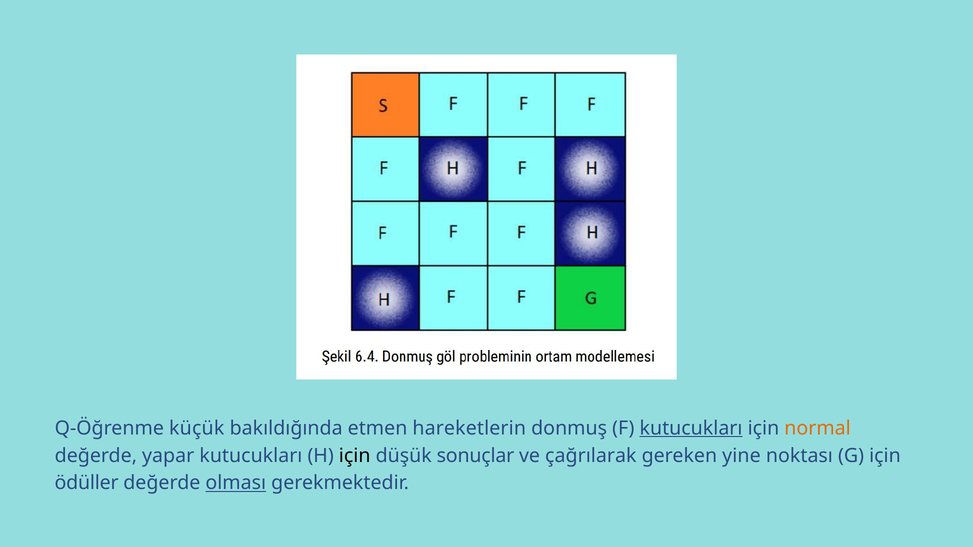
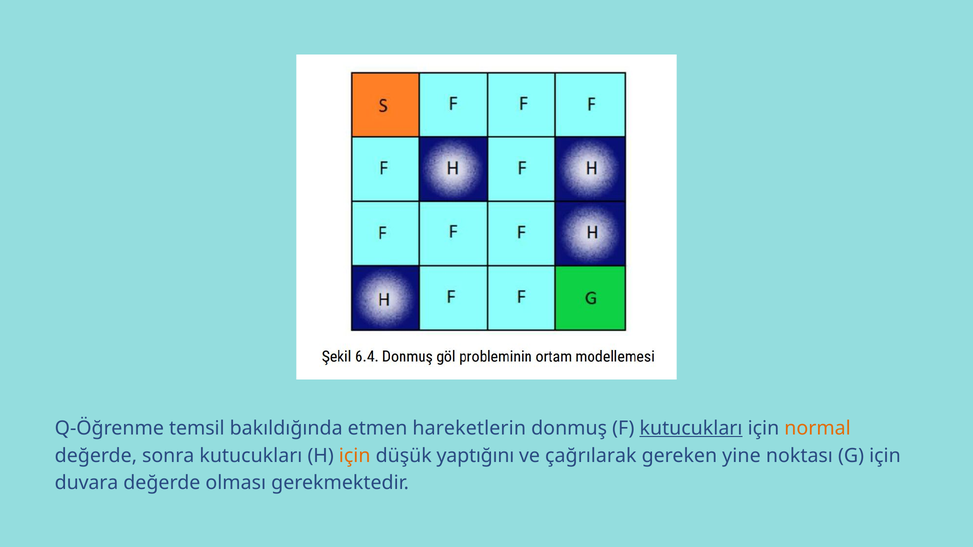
küçük: küçük -> temsil (197, 428)
yapar: yapar -> sonra (168, 456)
için colour: black -> orange (355, 456)
sonuçlar: sonuçlar -> yaptığını (475, 456)
ödüller: ödüller -> duvara (87, 483)
olması underline: present -> none (236, 483)
